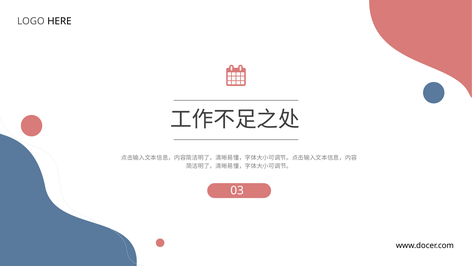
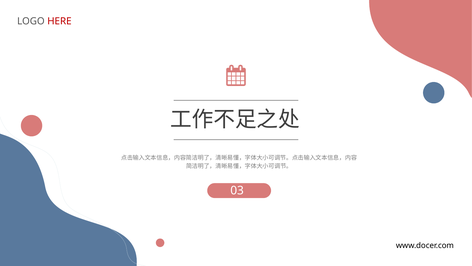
HERE colour: black -> red (59, 21)
